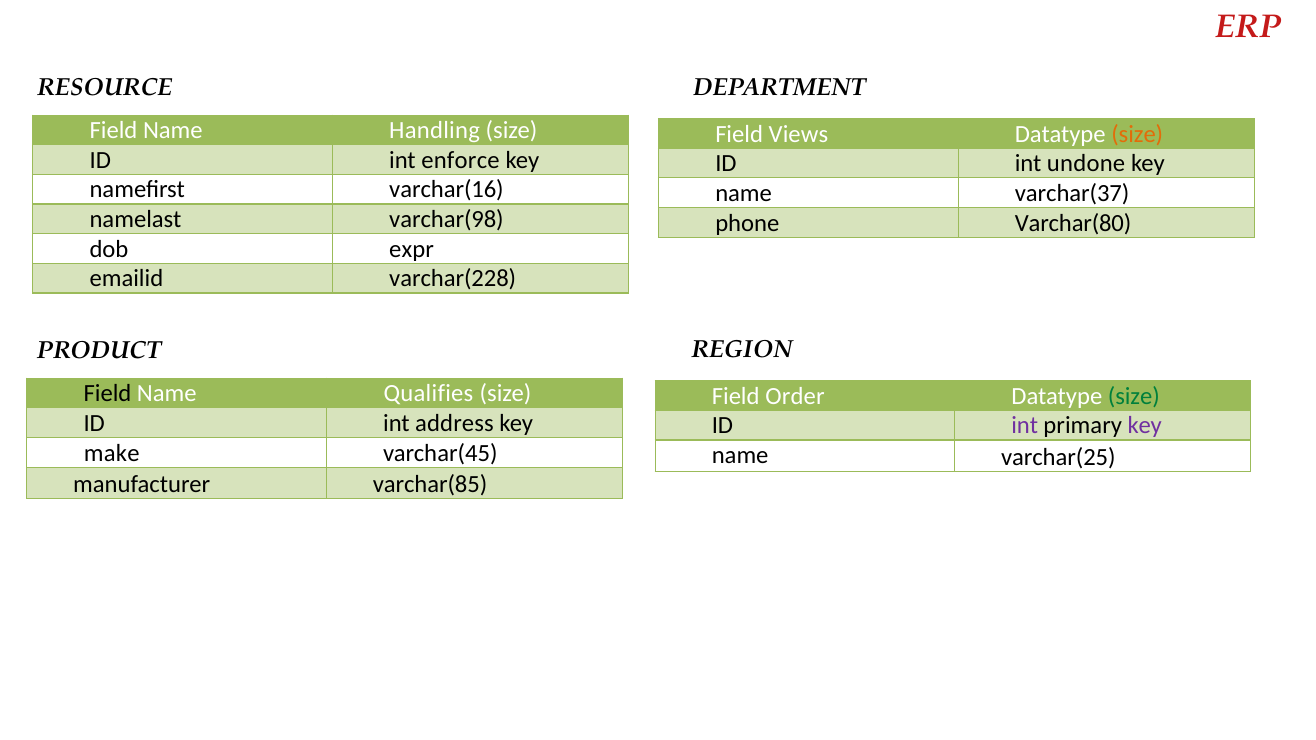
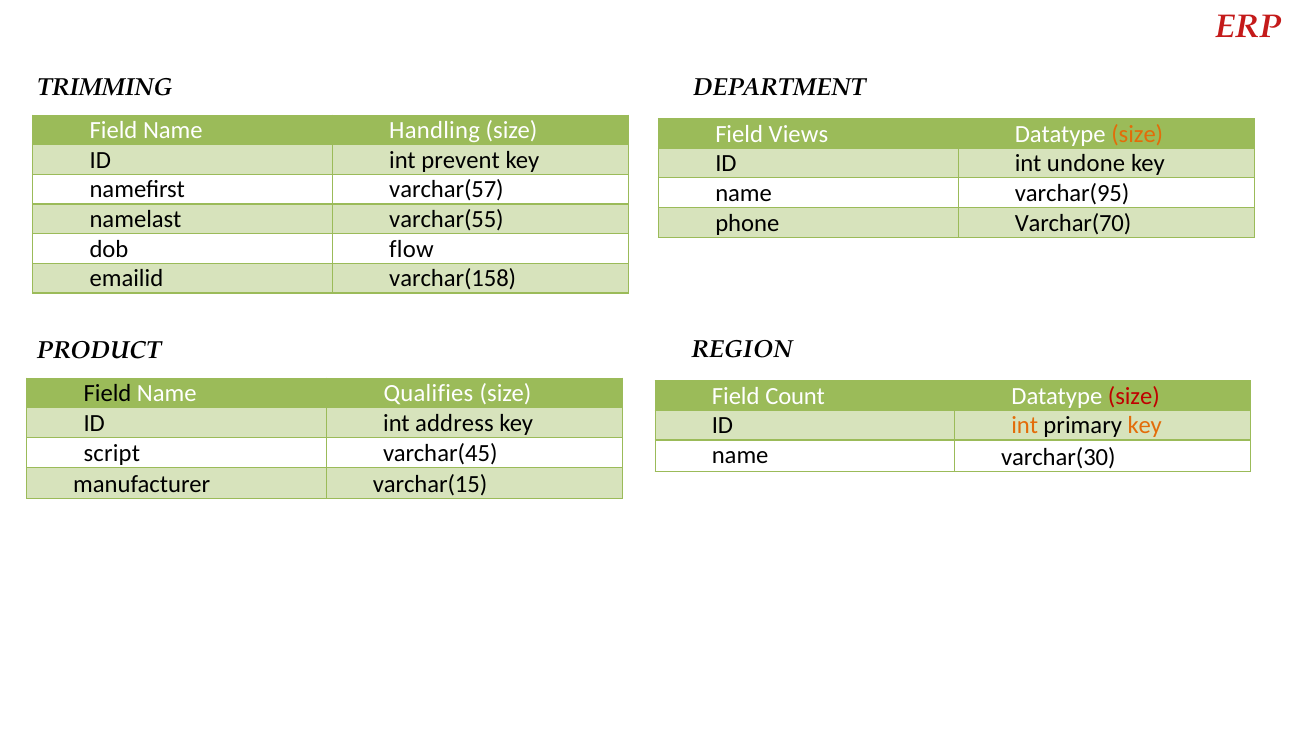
RESOURCE: RESOURCE -> TRIMMING (105, 87)
enforce: enforce -> prevent (461, 160)
varchar(16: varchar(16 -> varchar(57 (446, 190)
varchar(37: varchar(37 -> varchar(95 (1072, 193)
varchar(98: varchar(98 -> varchar(55 (446, 219)
Varchar(80: Varchar(80 -> Varchar(70 (1073, 223)
expr: expr -> flow (411, 249)
varchar(228: varchar(228 -> varchar(158 (453, 279)
Order: Order -> Count (795, 396)
size colour: green -> red (1134, 396)
int colour: purple -> orange (1025, 426)
key colour: purple -> orange (1145, 426)
make: make -> script (112, 453)
varchar(25: varchar(25 -> varchar(30 (1058, 458)
varchar(85: varchar(85 -> varchar(15 (430, 485)
